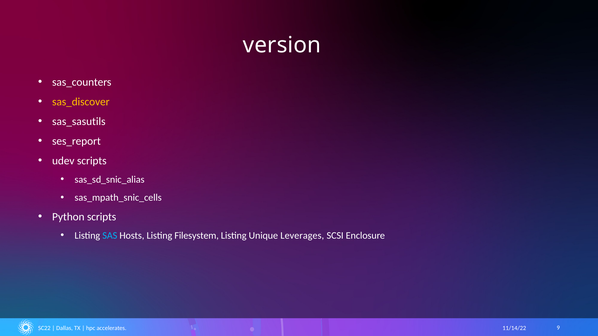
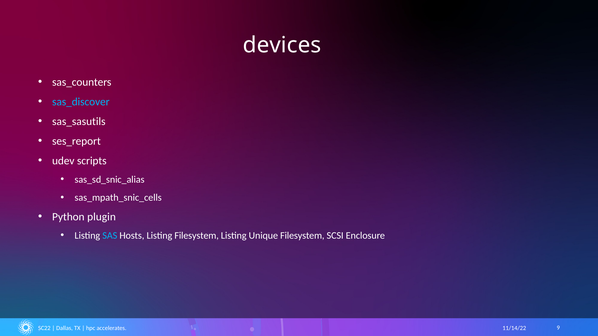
version: version -> devices (282, 45)
sas_discover colour: yellow -> light blue (81, 102)
Python scripts: scripts -> plugin (101, 217)
Unique Leverages: Leverages -> Filesystem (302, 236)
